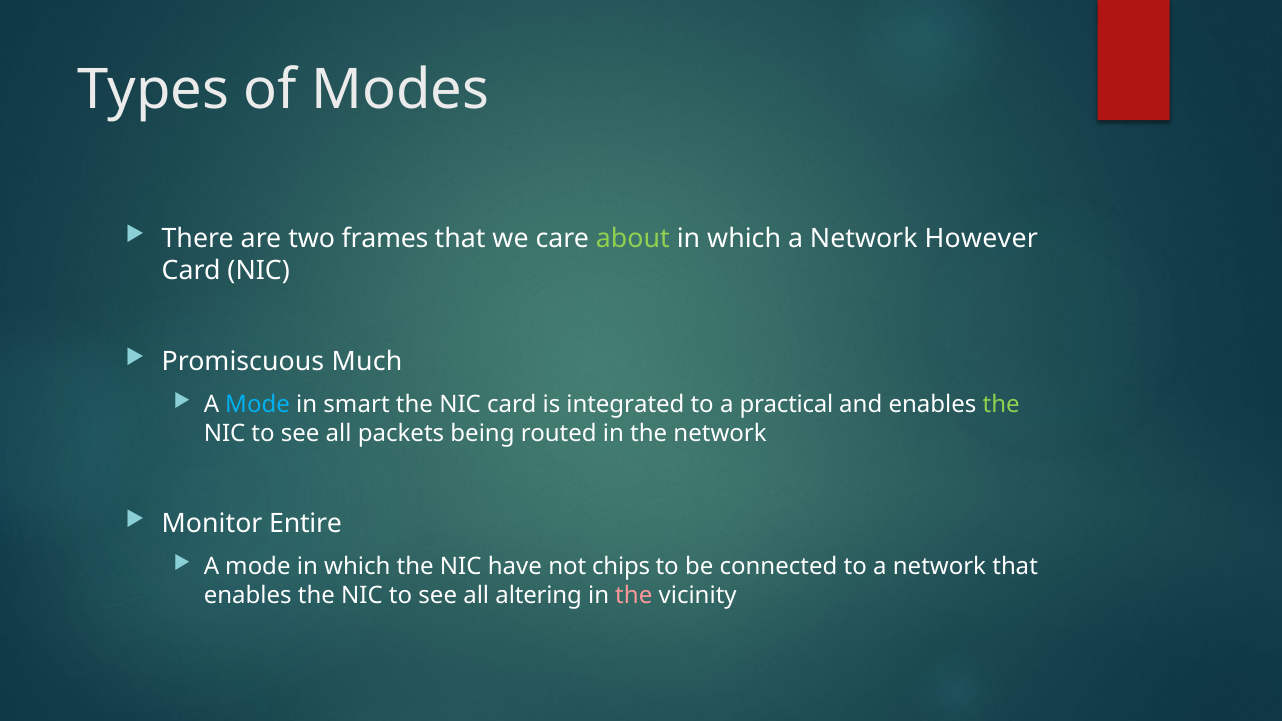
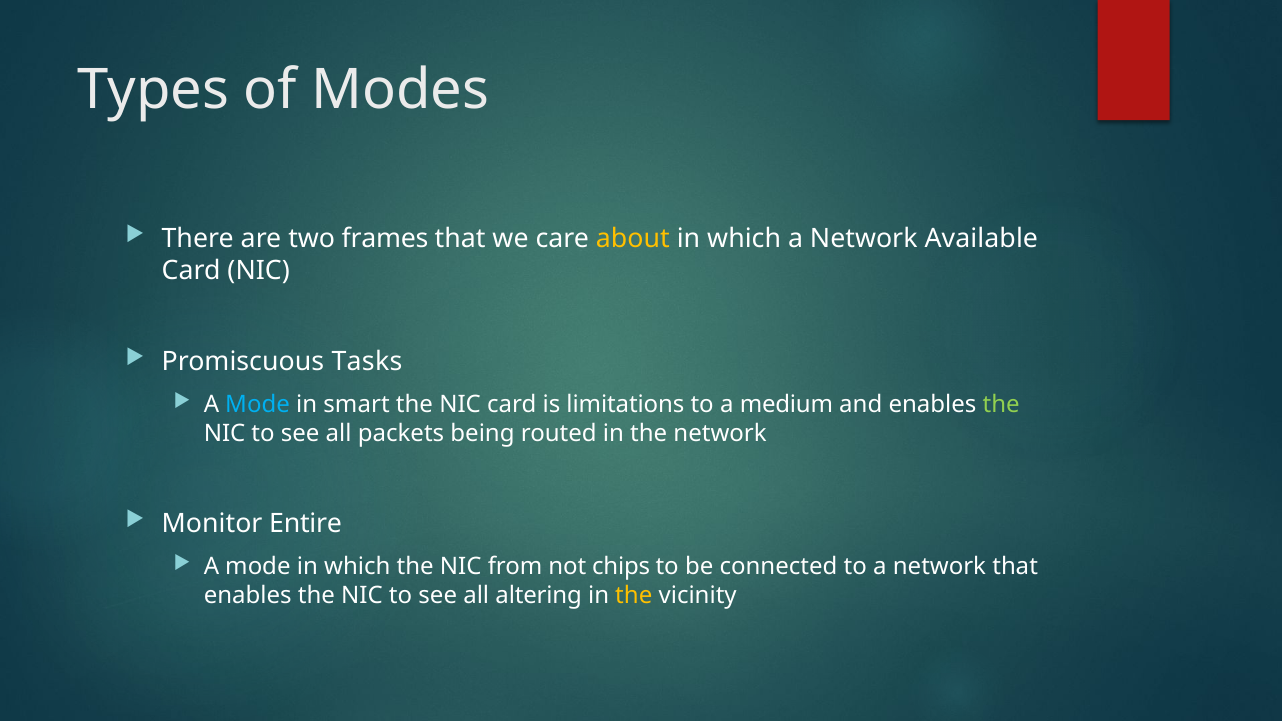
about colour: light green -> yellow (633, 239)
However: However -> Available (981, 239)
Much: Much -> Tasks (367, 362)
integrated: integrated -> limitations (625, 405)
practical: practical -> medium (786, 405)
have: have -> from (515, 567)
the colour: pink -> yellow (634, 596)
